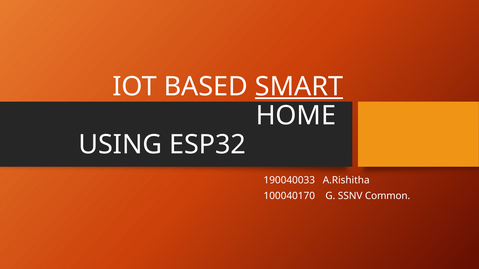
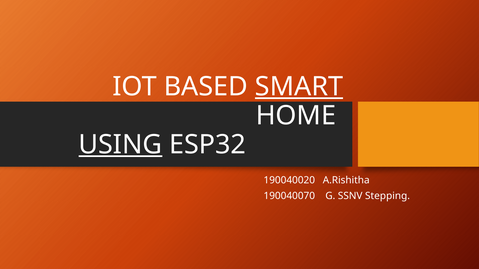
USING underline: none -> present (120, 145)
190040033: 190040033 -> 190040020 (289, 180)
100040170: 100040170 -> 190040070 (289, 196)
Common: Common -> Stepping (388, 196)
